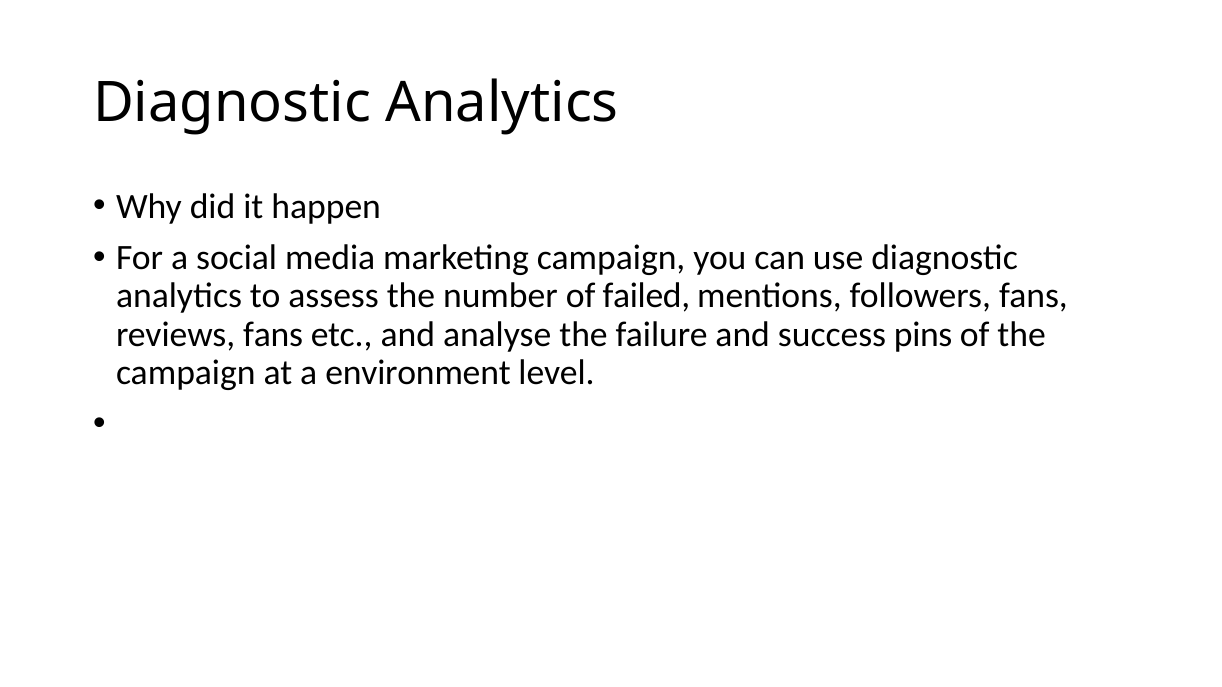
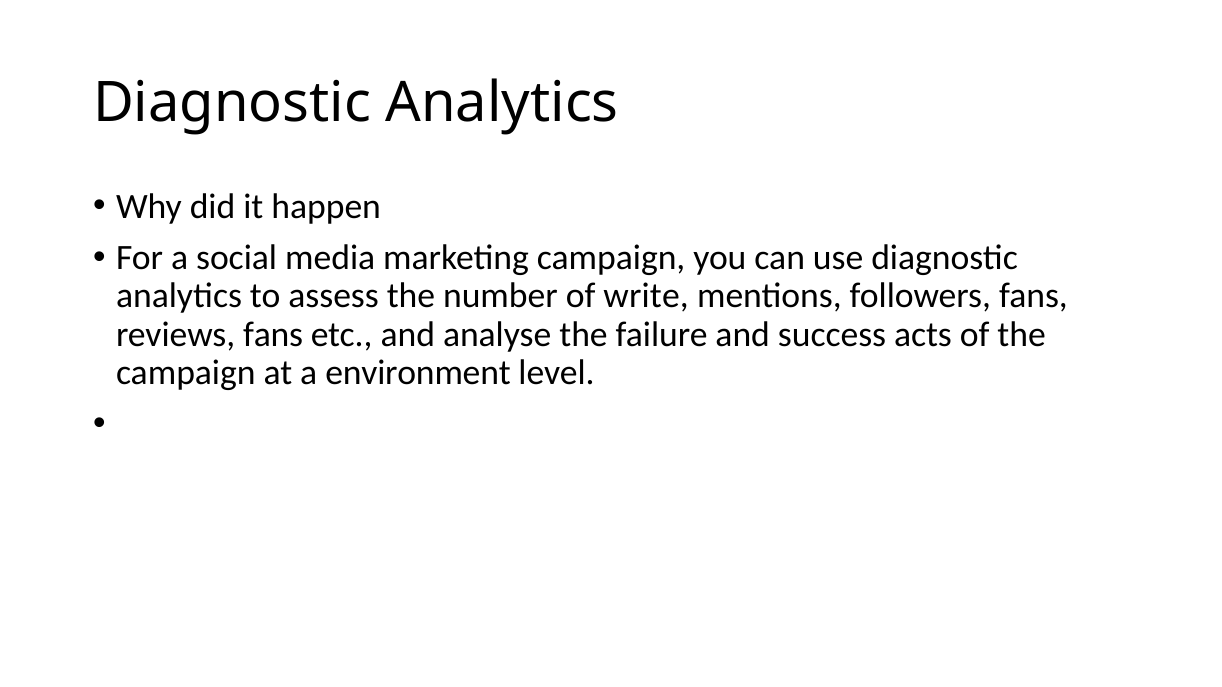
failed: failed -> write (646, 296)
pins: pins -> acts (923, 335)
